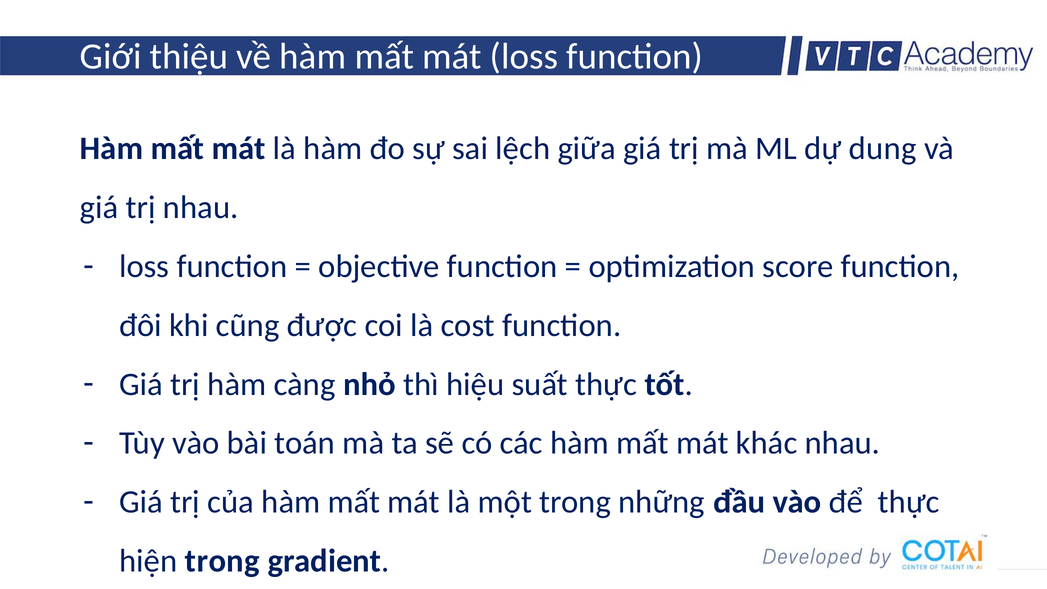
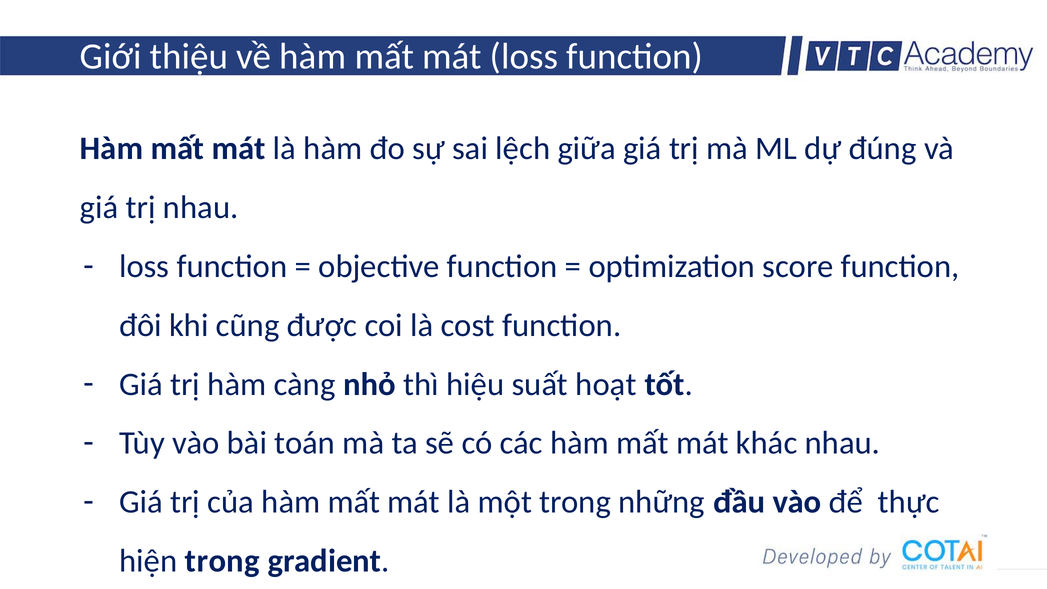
dung: dung -> đúng (883, 149)
suất thực: thực -> hoạt (606, 384)
